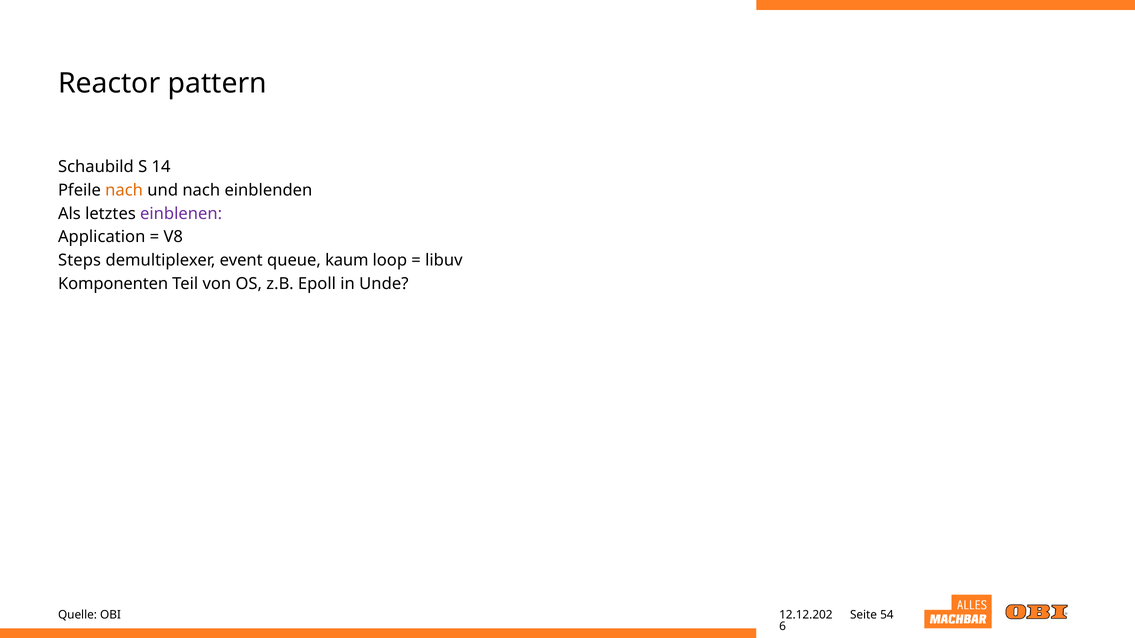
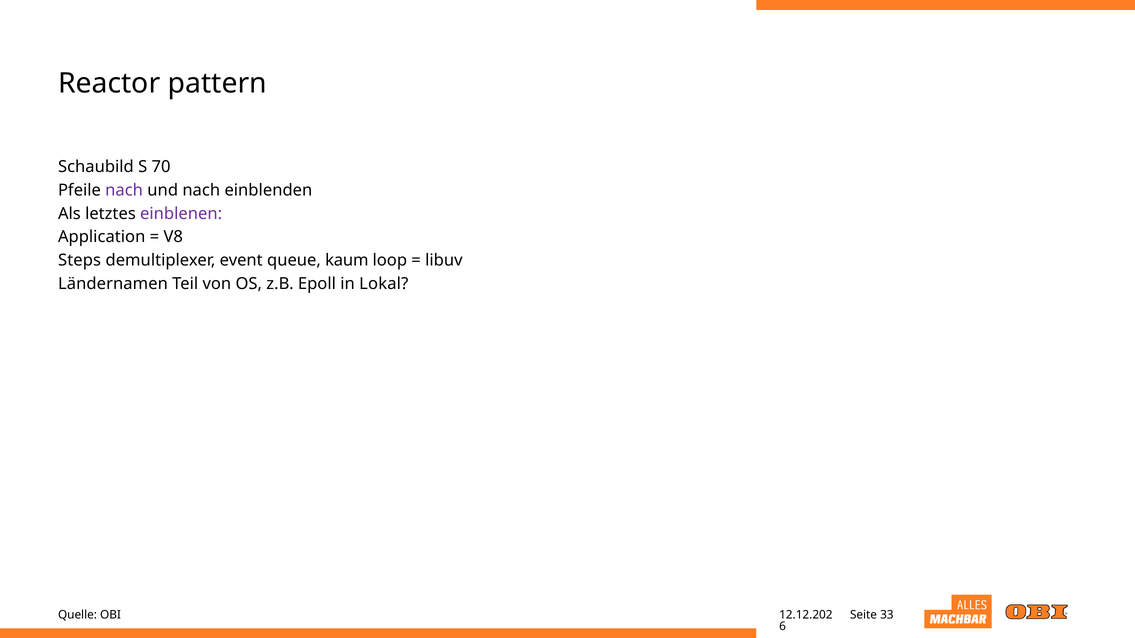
14: 14 -> 70 (161, 167)
nach colour: orange -> purple (124, 190)
Komponenten: Komponenten -> Ländernamen (113, 284)
Unde: Unde -> Lokal (384, 284)
54: 54 -> 33 (887, 615)
